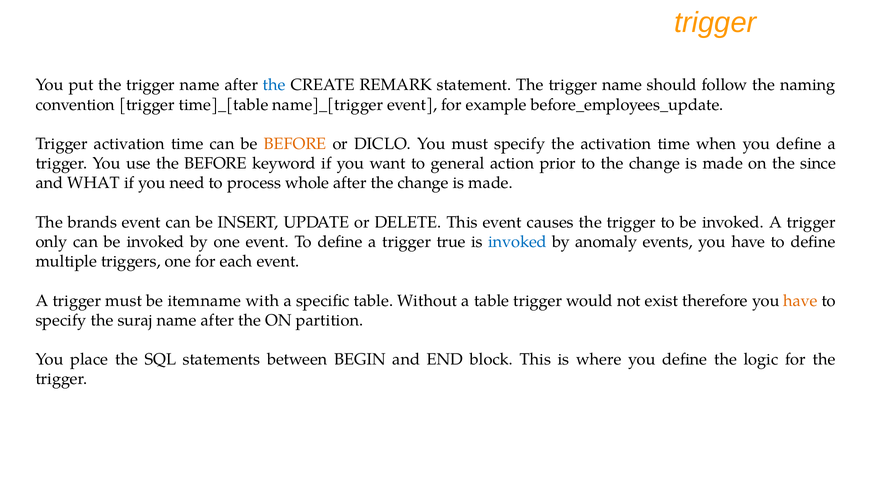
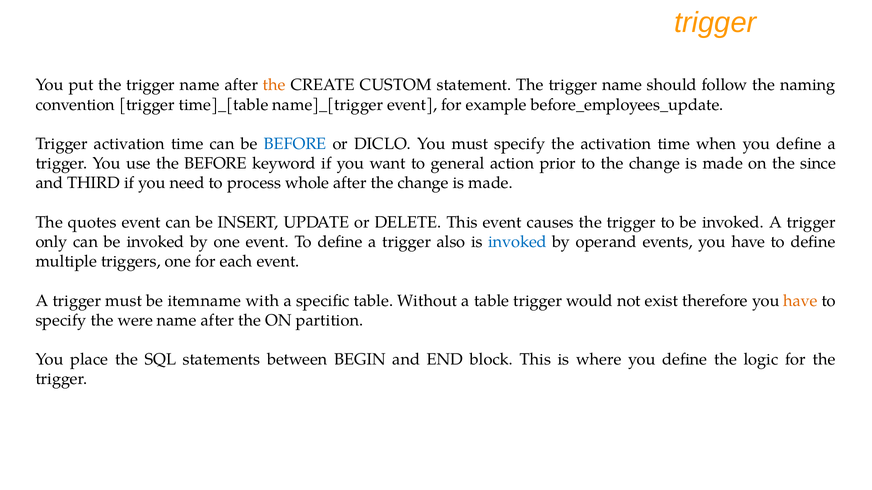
the colour: blue -> orange (274, 85)
REMARK: REMARK -> CUSTOM (396, 85)
BEFORE colour: orange -> blue (295, 144)
WHAT: WHAT -> THIRD (94, 183)
brands: brands -> quotes (92, 222)
true: true -> also (451, 242)
anomaly: anomaly -> operand (606, 242)
suraj: suraj -> were (135, 321)
